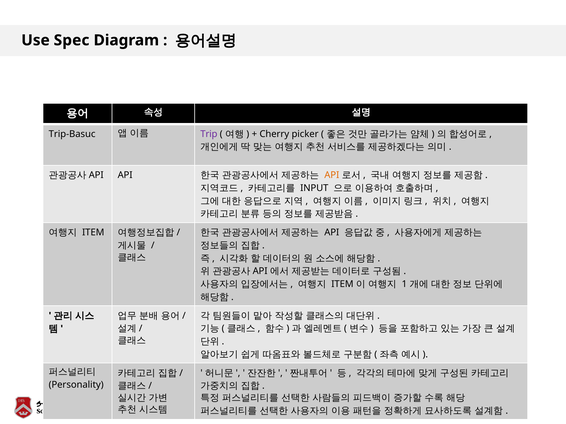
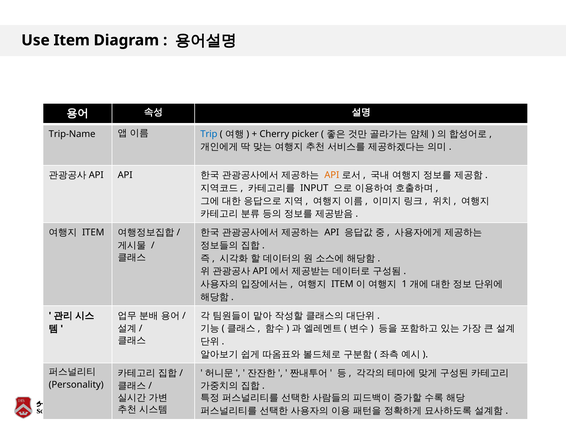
Use Spec: Spec -> Item (72, 40)
Trip-Basuc: Trip-Basuc -> Trip-Name (72, 134)
Trip colour: purple -> blue (209, 134)
